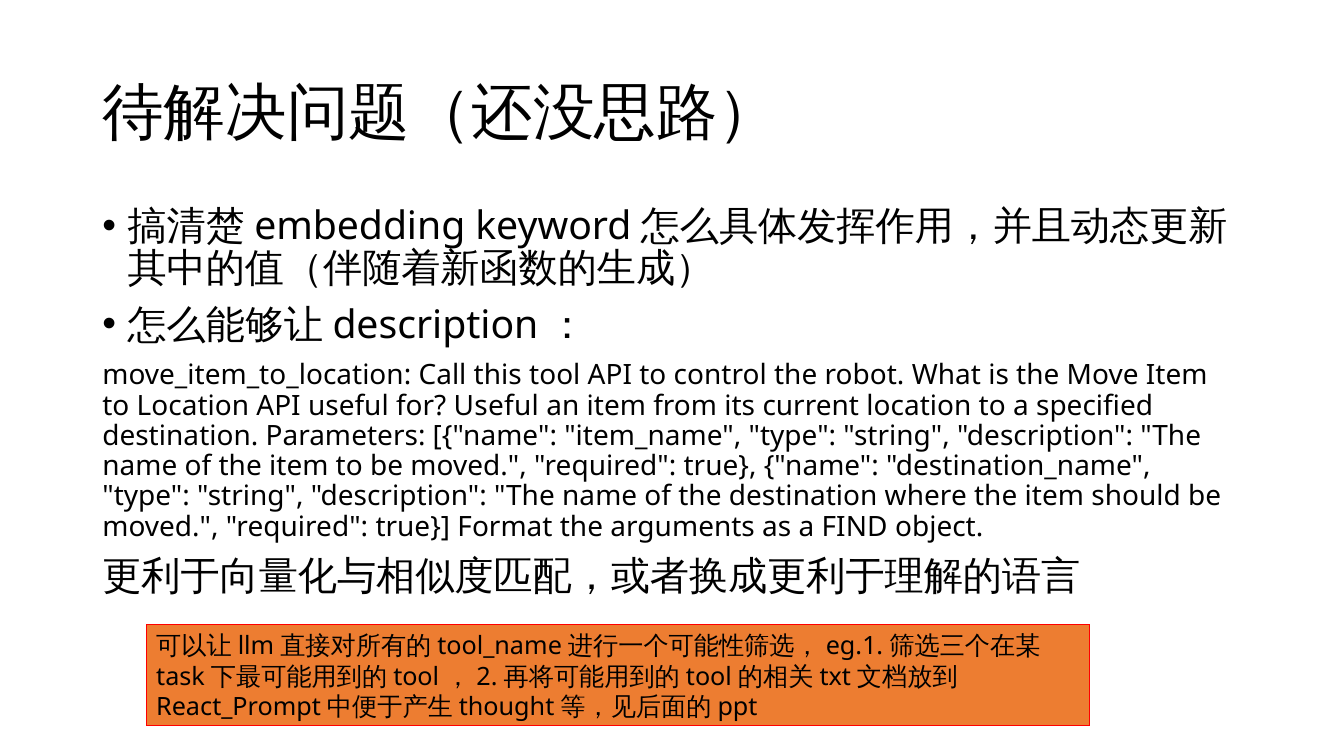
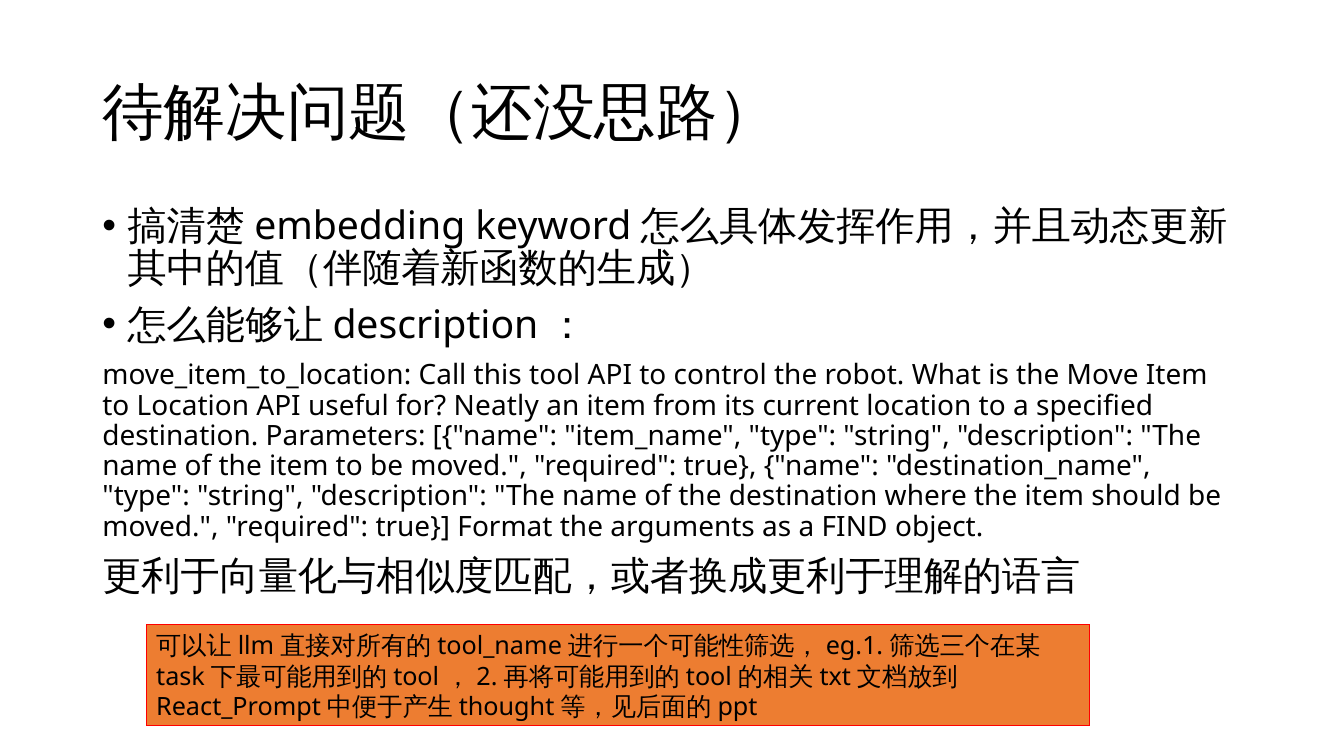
for Useful: Useful -> Neatly (496, 406)
